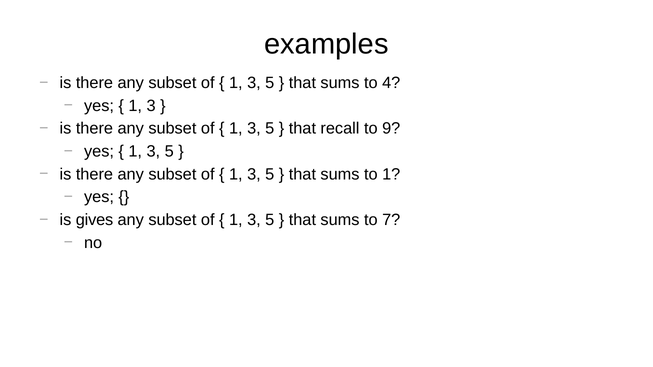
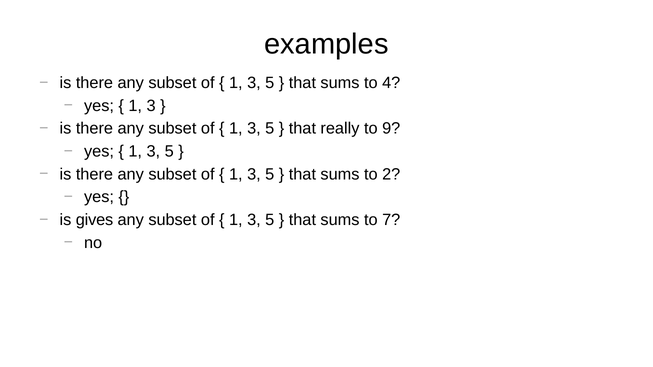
recall: recall -> really (340, 129)
to 1: 1 -> 2 (391, 174)
